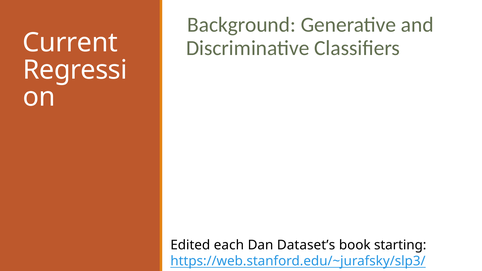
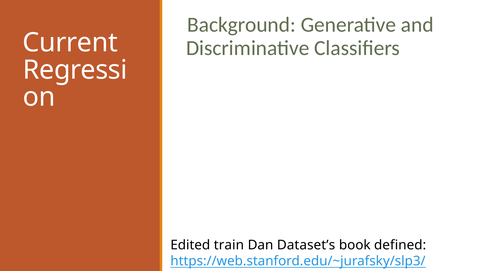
each: each -> train (229, 245)
starting: starting -> defined (400, 245)
